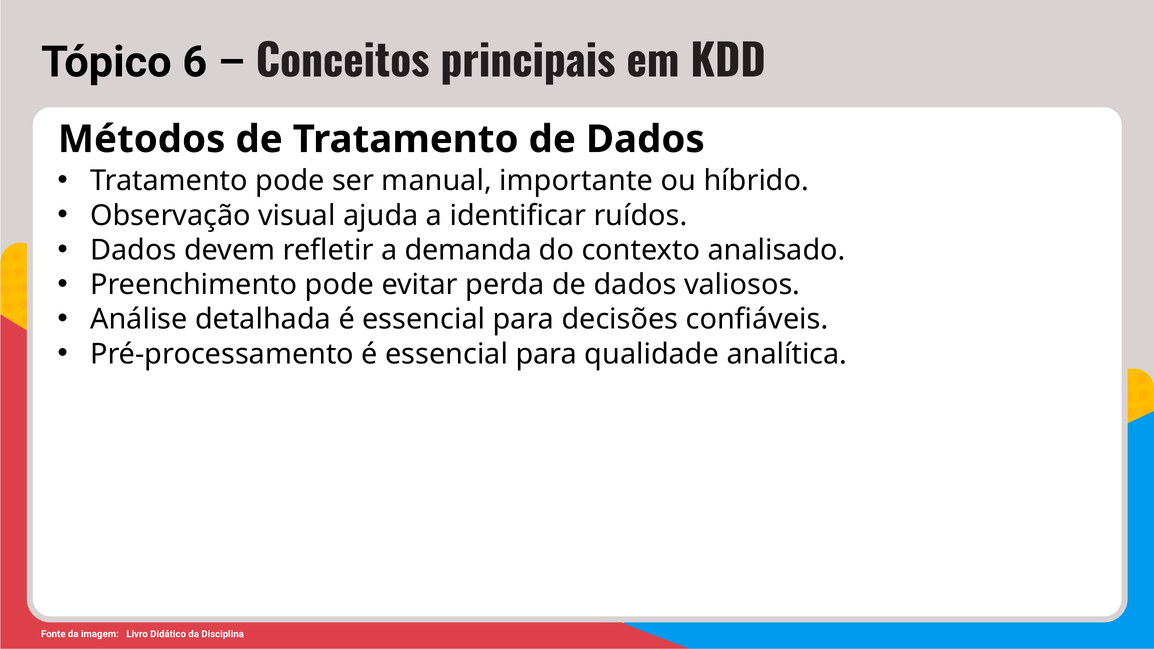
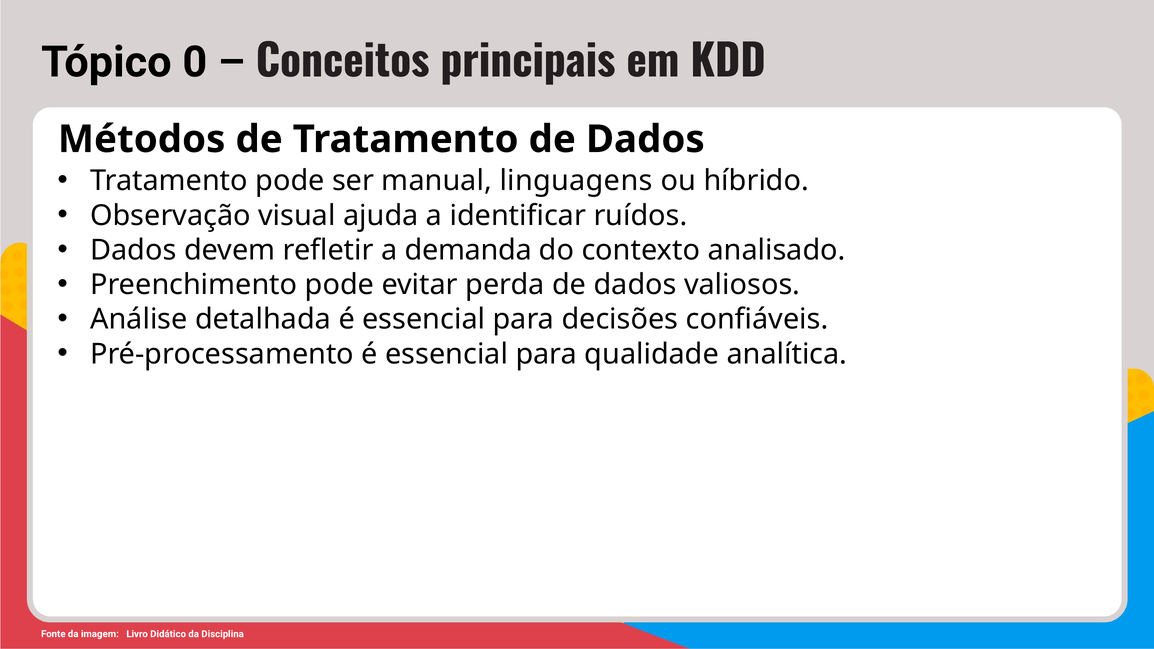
6: 6 -> 0 (195, 62)
importante: importante -> linguagens (576, 181)
